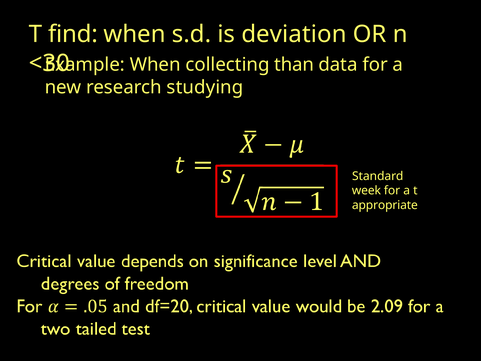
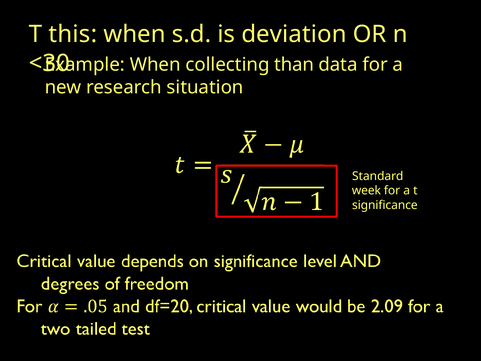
find: find -> this (73, 34)
studying: studying -> situation (205, 87)
appropriate: appropriate -> significance (385, 205)
